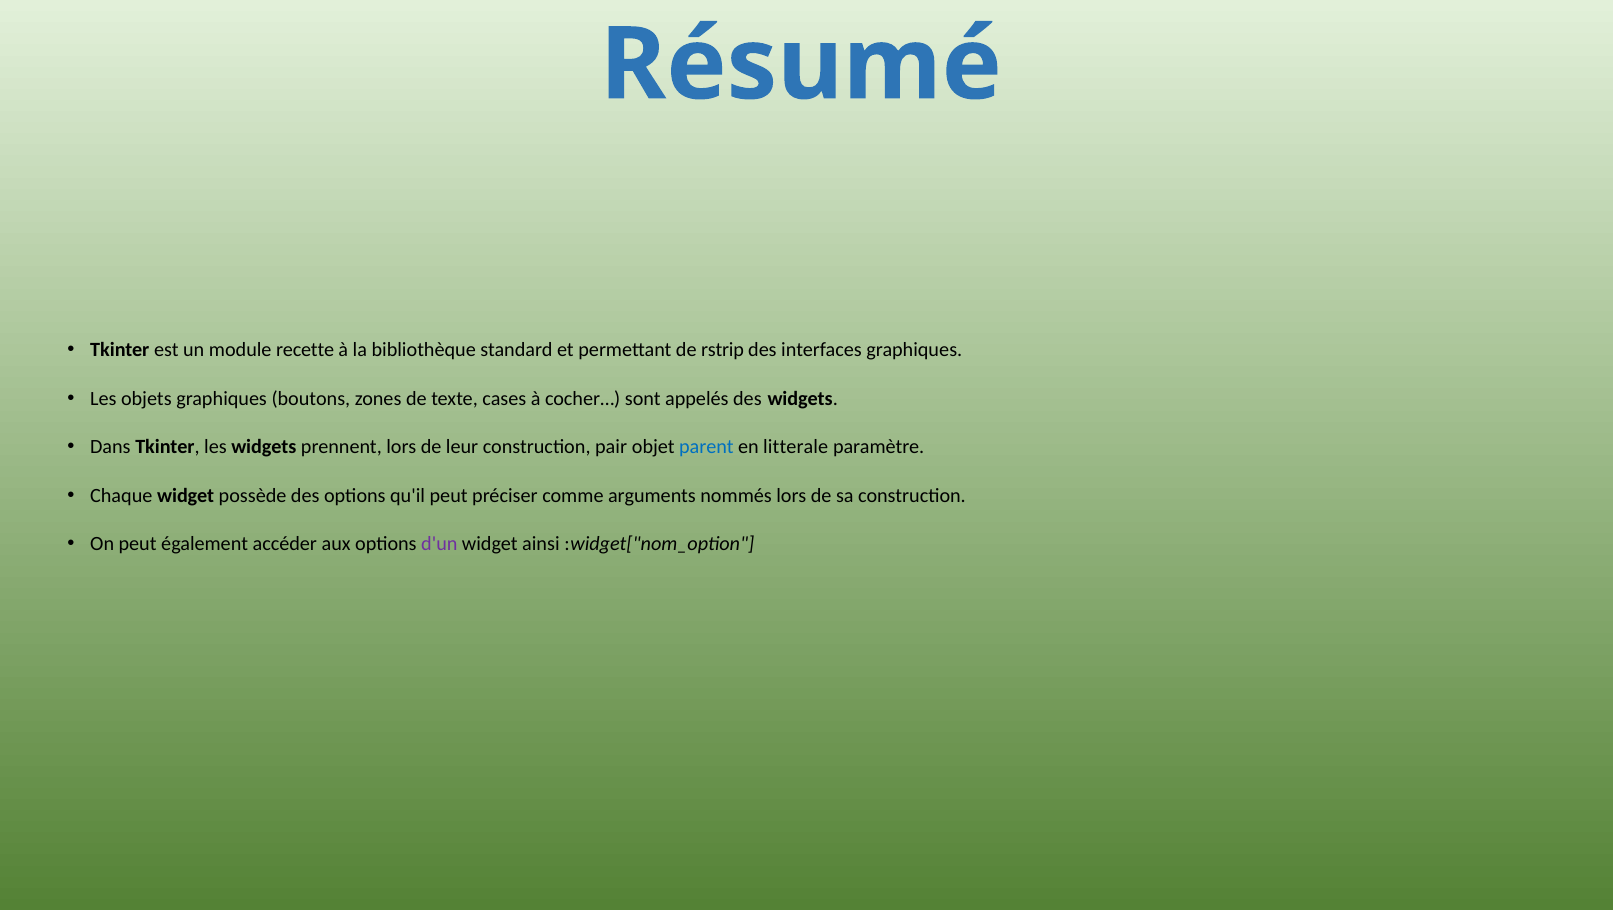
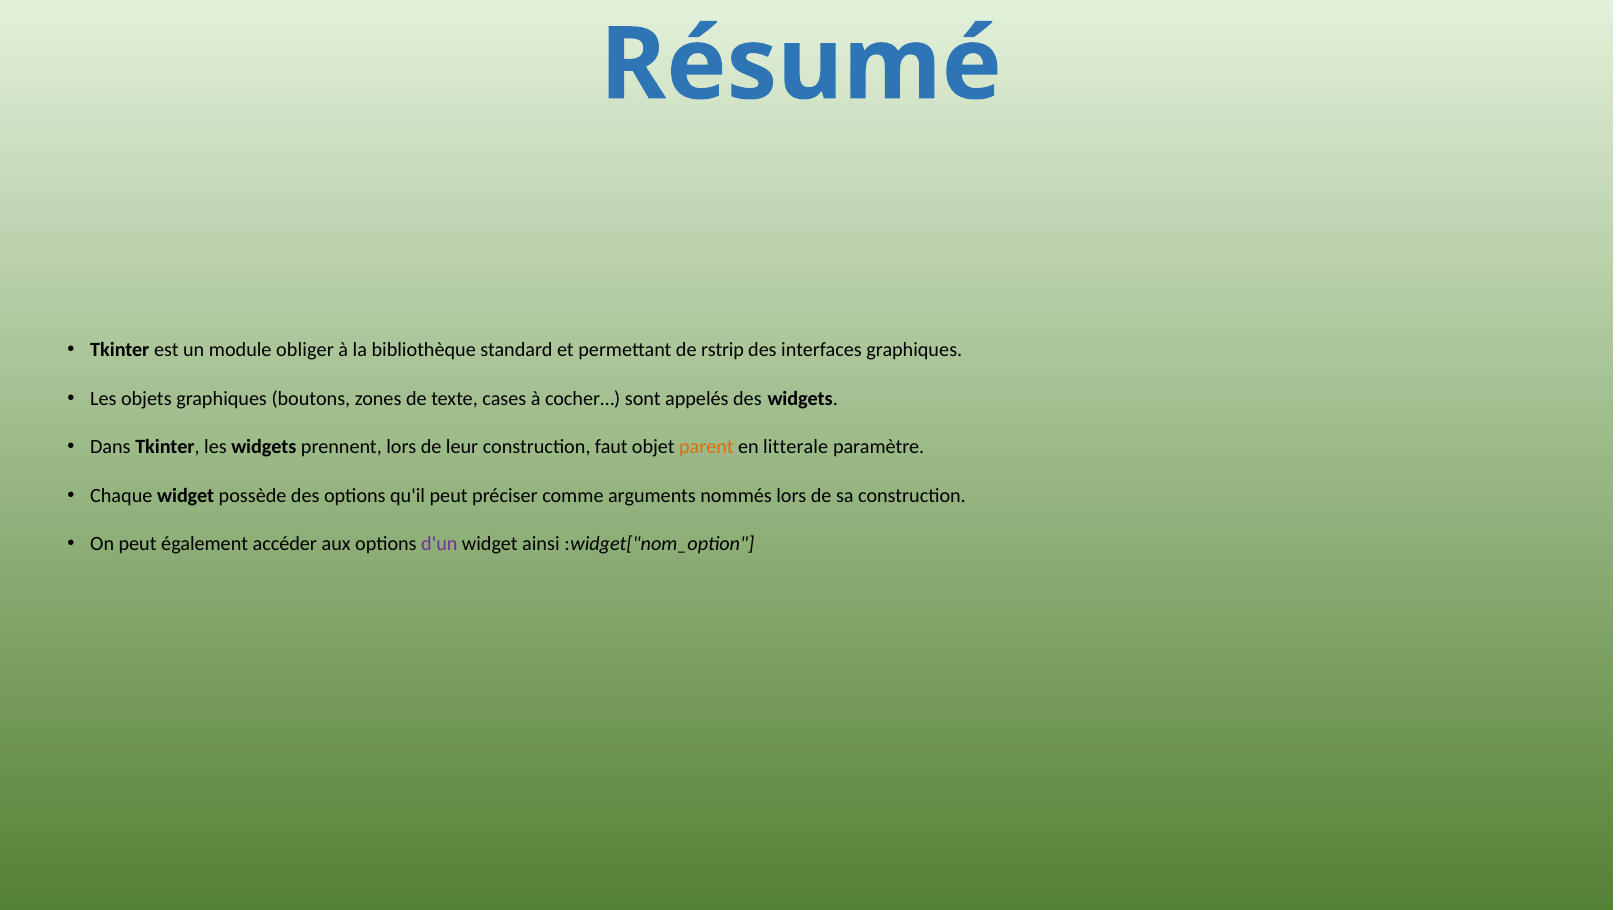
recette: recette -> obliger (305, 350)
pair: pair -> faut (611, 447)
parent colour: blue -> orange (706, 447)
